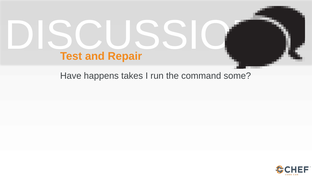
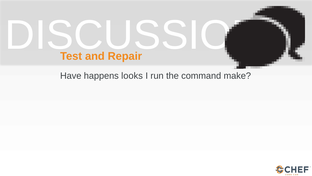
takes: takes -> looks (132, 76)
some: some -> make (237, 76)
